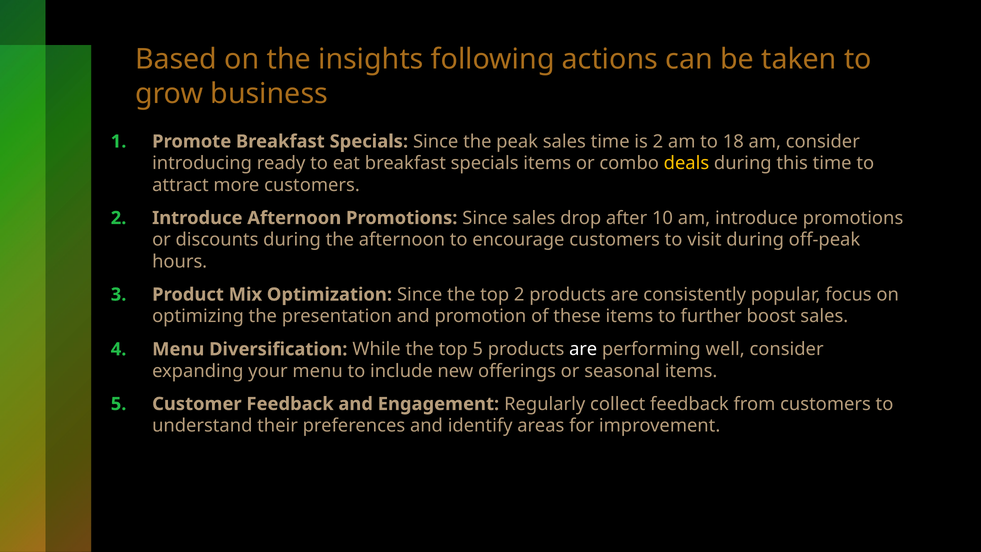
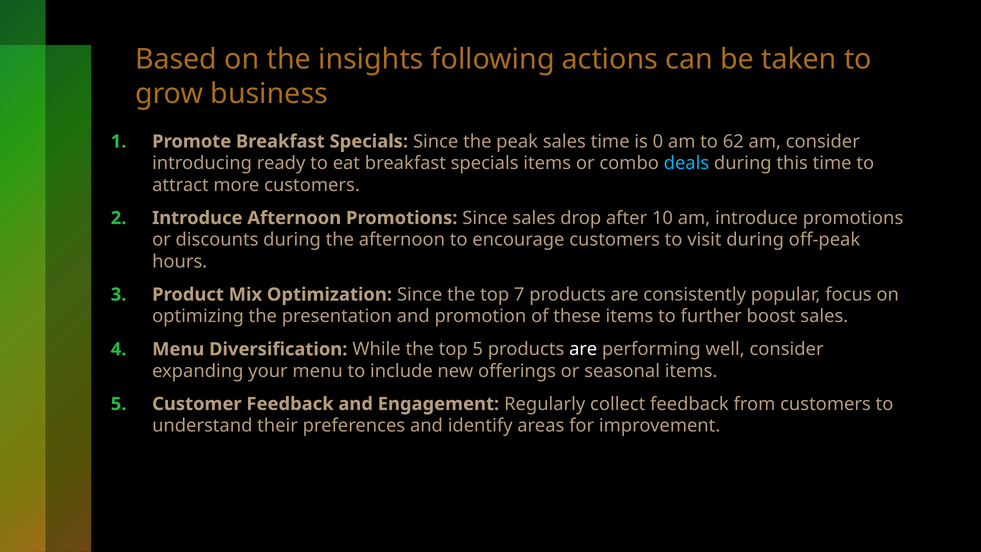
is 2: 2 -> 0 (658, 141)
18: 18 -> 62 (733, 141)
deals colour: yellow -> light blue (686, 163)
top 2: 2 -> 7 (519, 294)
